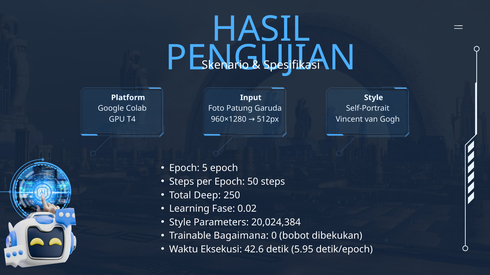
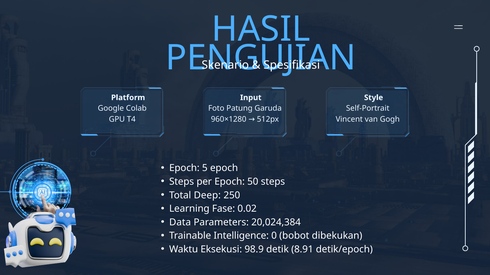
Style: Style -> Data (180, 223)
Bagaimana: Bagaimana -> Intelligence (241, 236)
42.6: 42.6 -> 98.9 (254, 250)
5.95: 5.95 -> 8.91 (302, 250)
